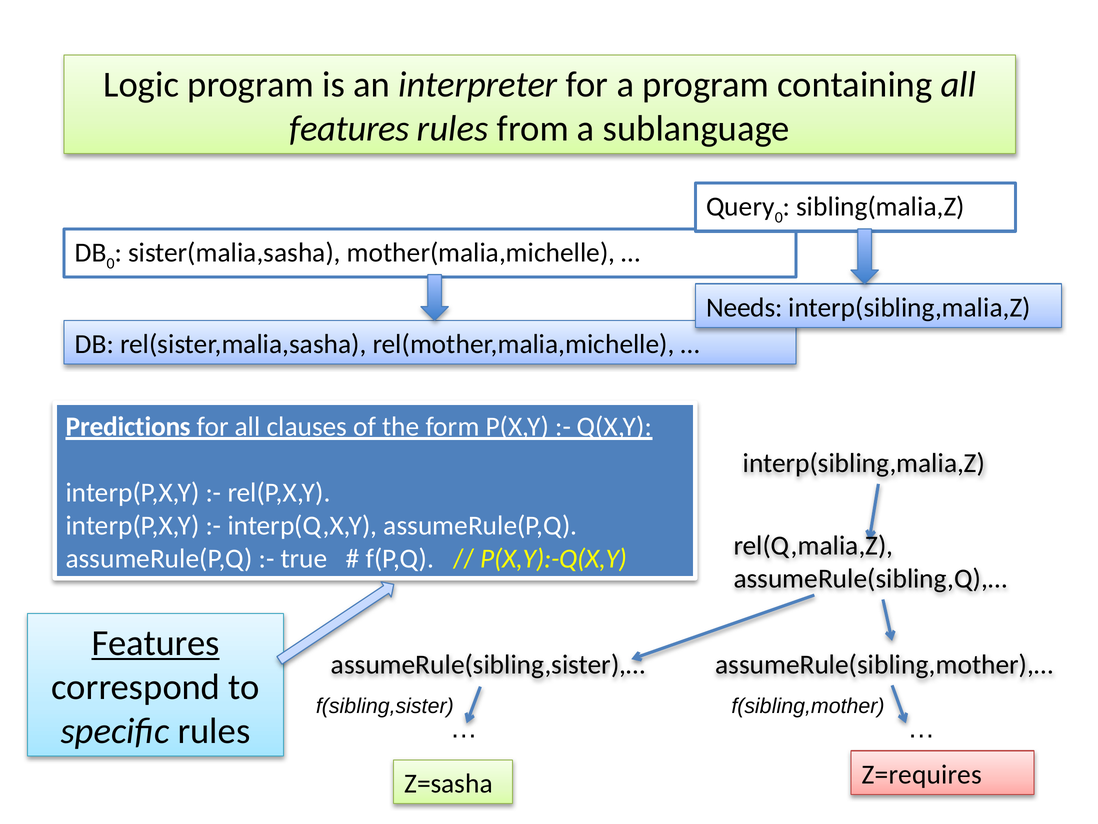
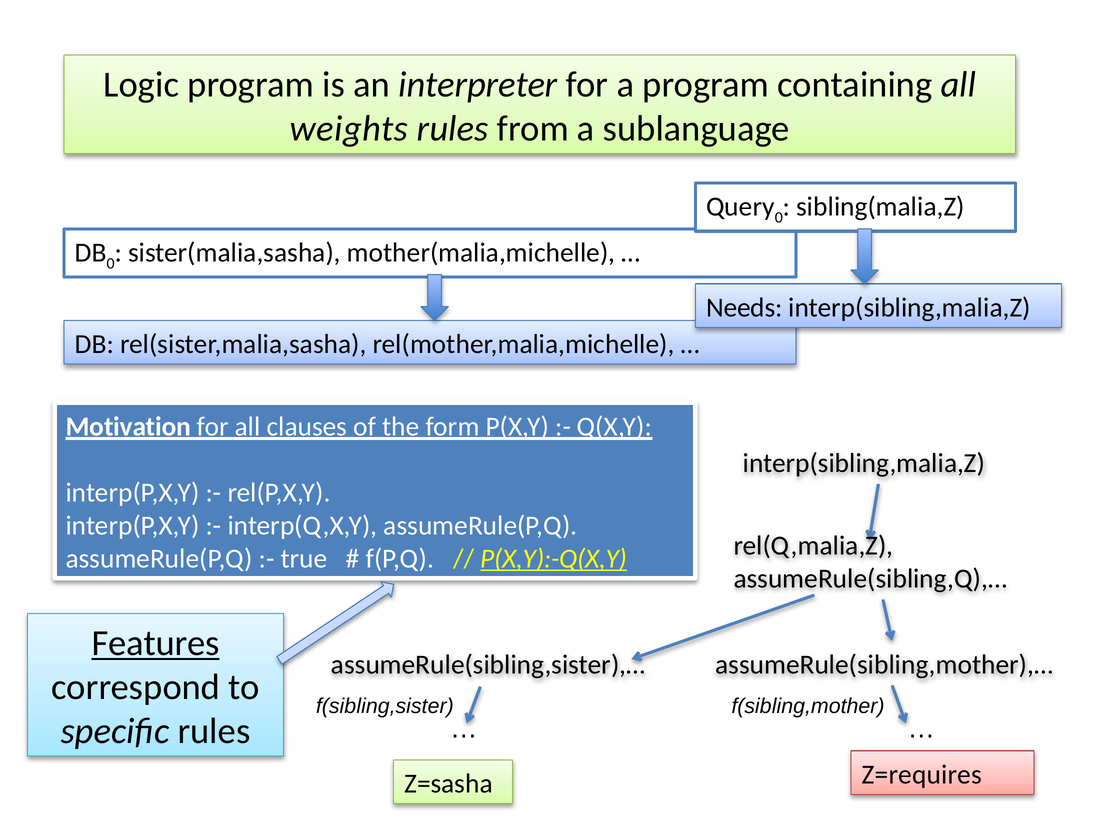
features: features -> weights (349, 129)
Predictions: Predictions -> Motivation (128, 426)
P(X,Y):-Q(X,Y underline: none -> present (554, 558)
